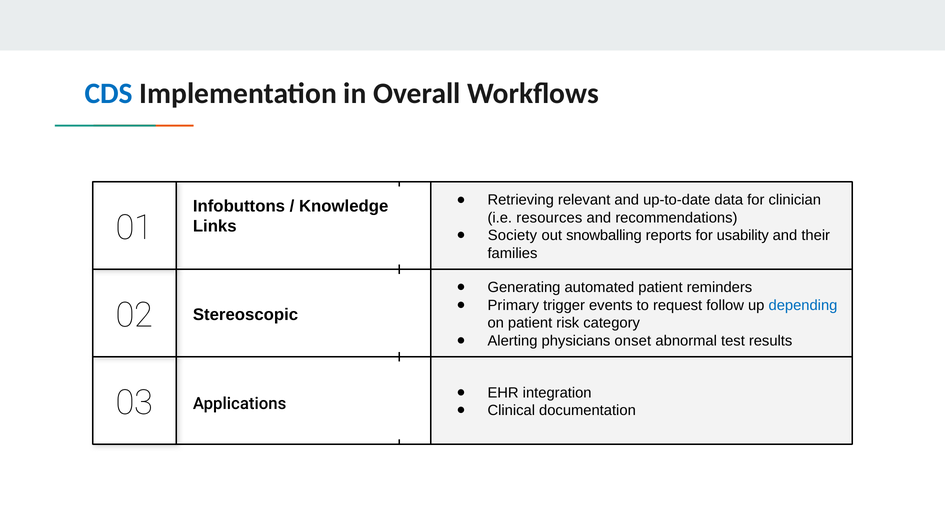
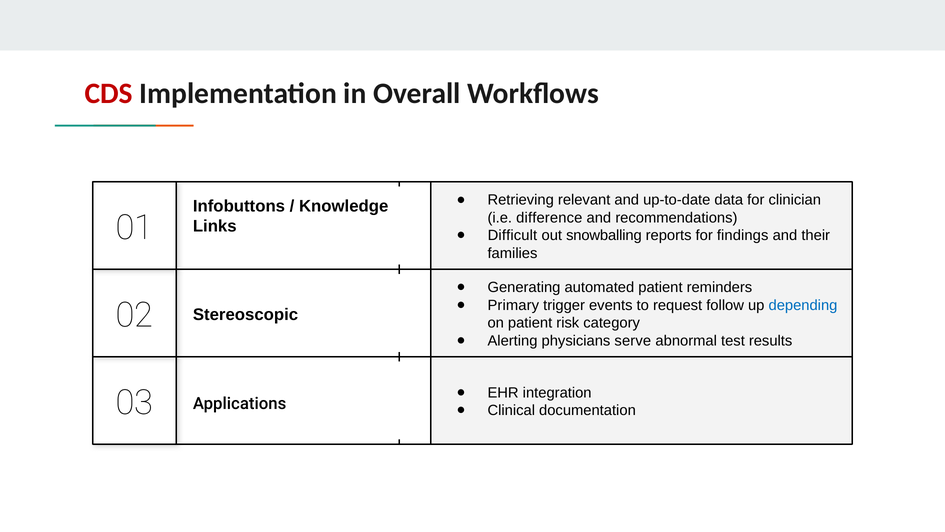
CDS colour: blue -> red (109, 94)
resources: resources -> difference (549, 218)
Society: Society -> Difficult (512, 235)
usability: usability -> findings (743, 235)
onset: onset -> serve (633, 340)
